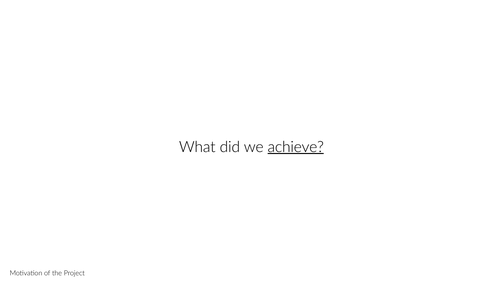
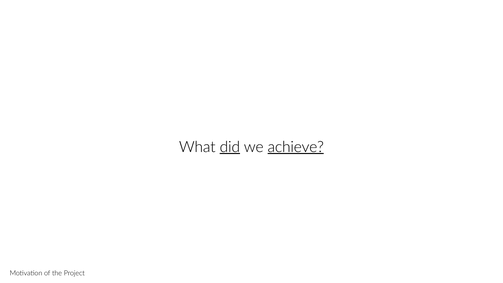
did underline: none -> present (230, 147)
